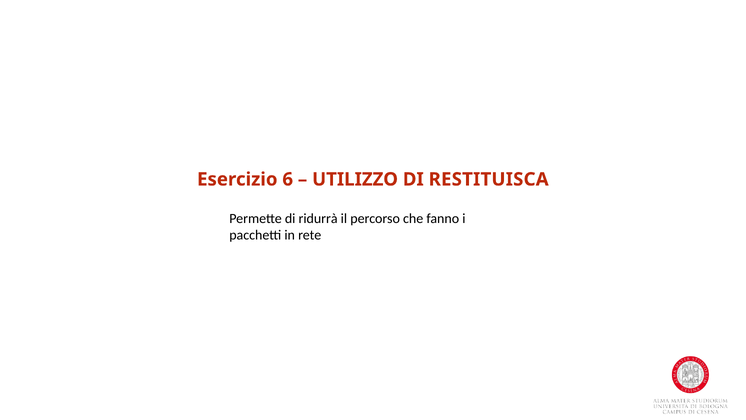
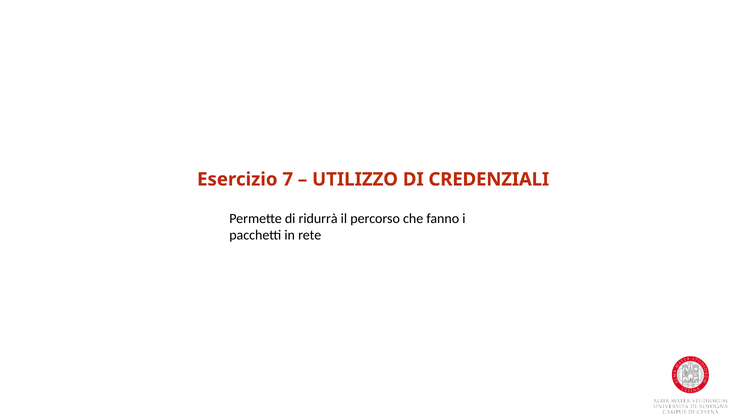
6: 6 -> 7 (288, 179)
RESTITUISCA: RESTITUISCA -> CREDENZIALI (489, 179)
